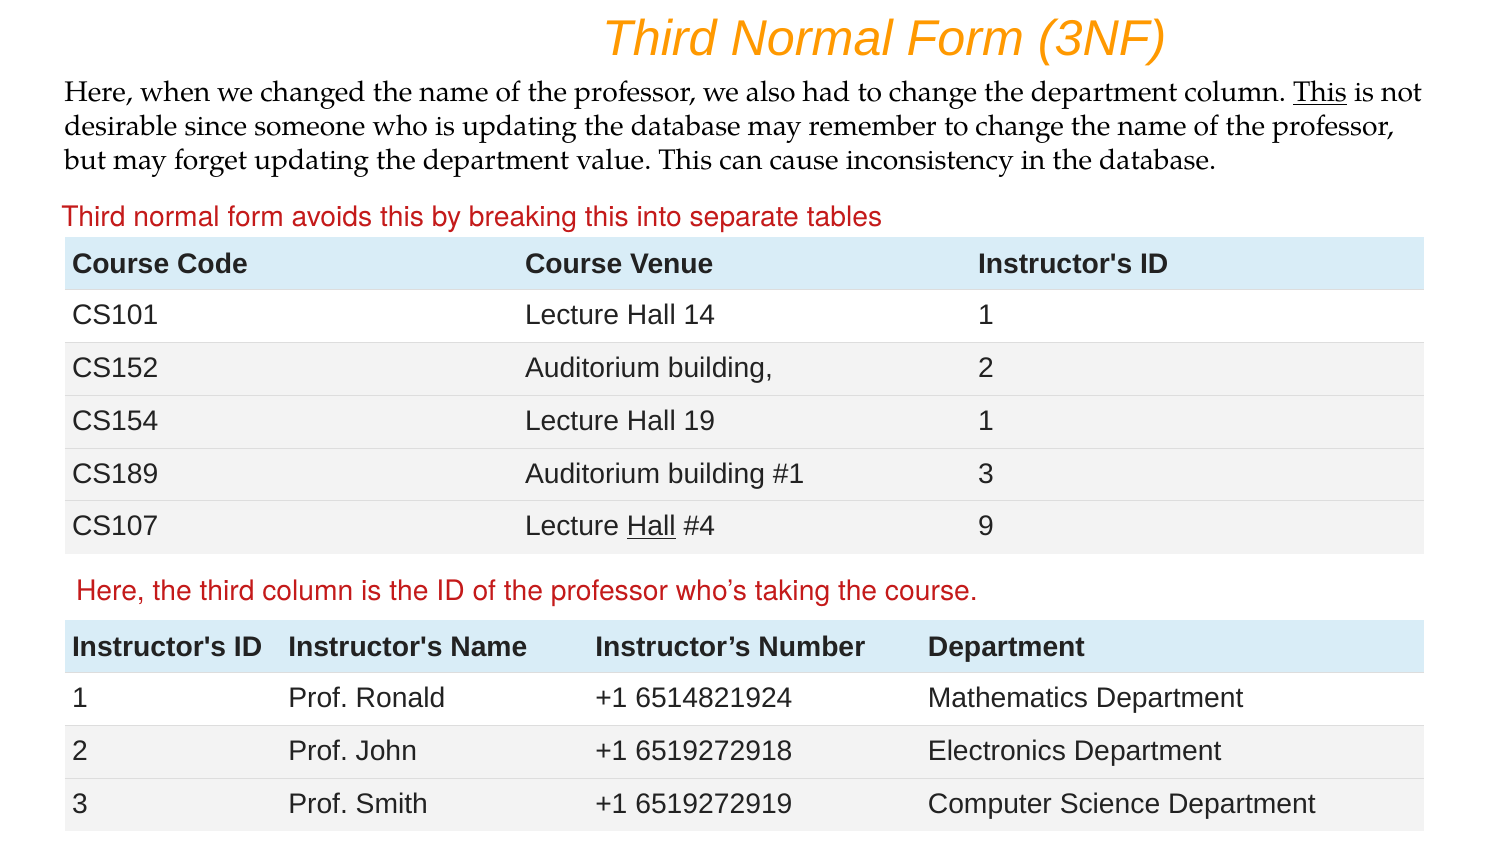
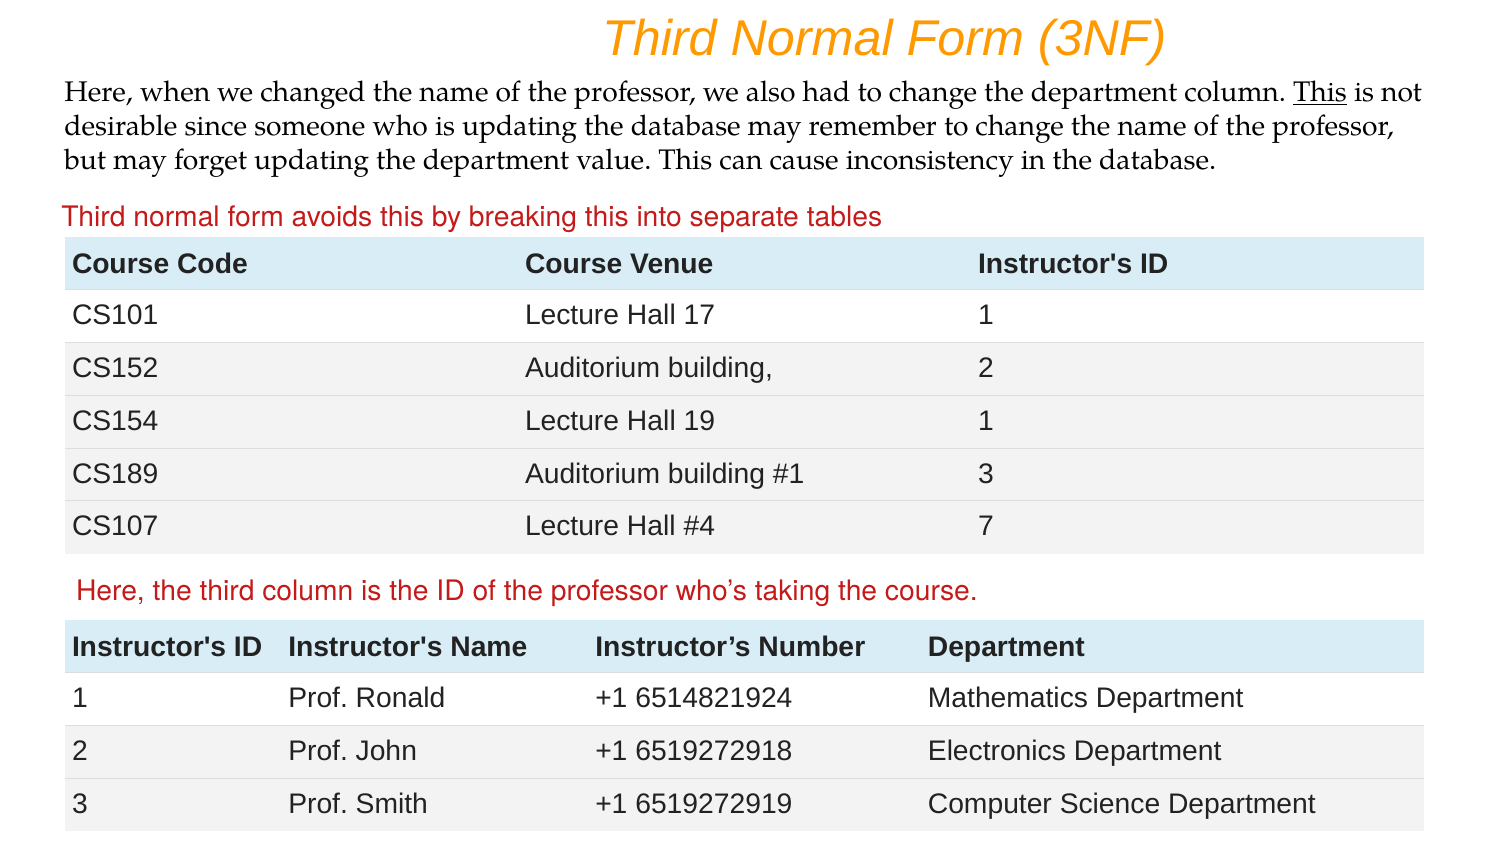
14: 14 -> 17 (699, 316)
Hall underline: present -> none (651, 527)
9: 9 -> 7 (986, 527)
